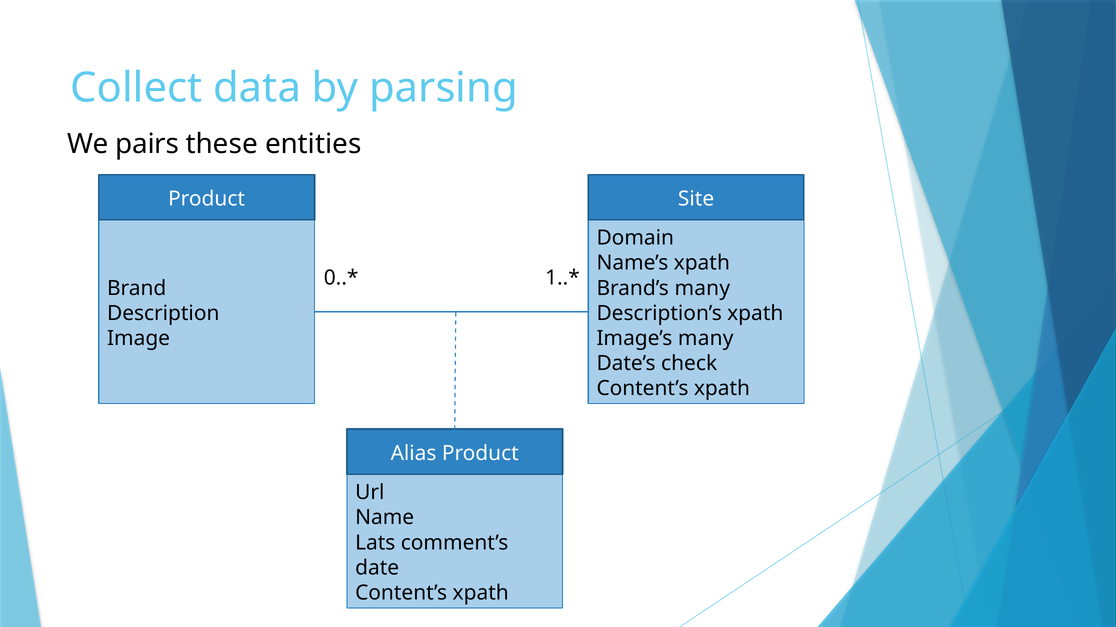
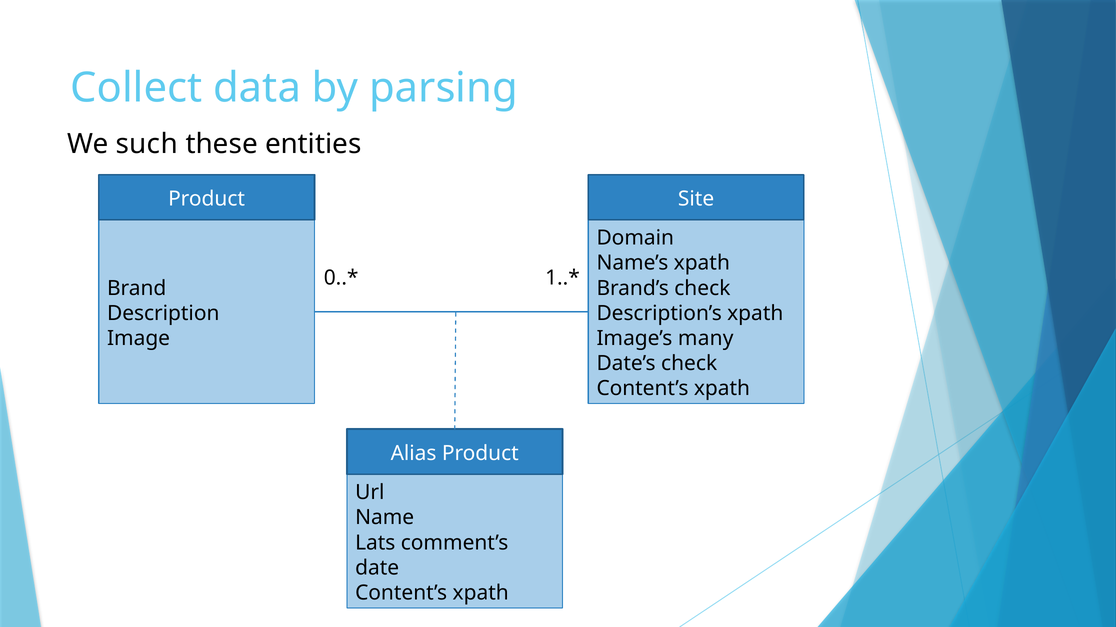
pairs: pairs -> such (147, 144)
Brand’s many: many -> check (702, 288)
